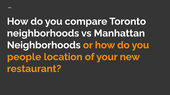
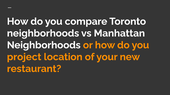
people: people -> project (24, 57)
